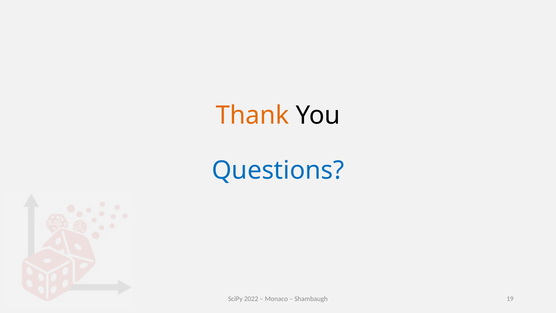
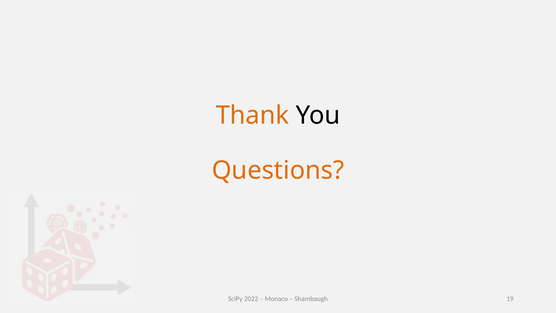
Questions colour: blue -> orange (278, 170)
